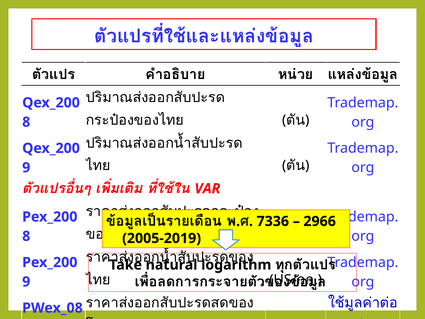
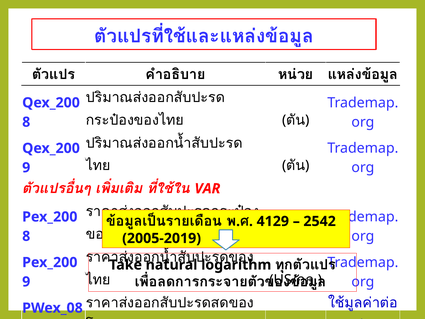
7336: 7336 -> 4129 (273, 221)
2966: 2966 -> 2542 (320, 221)
